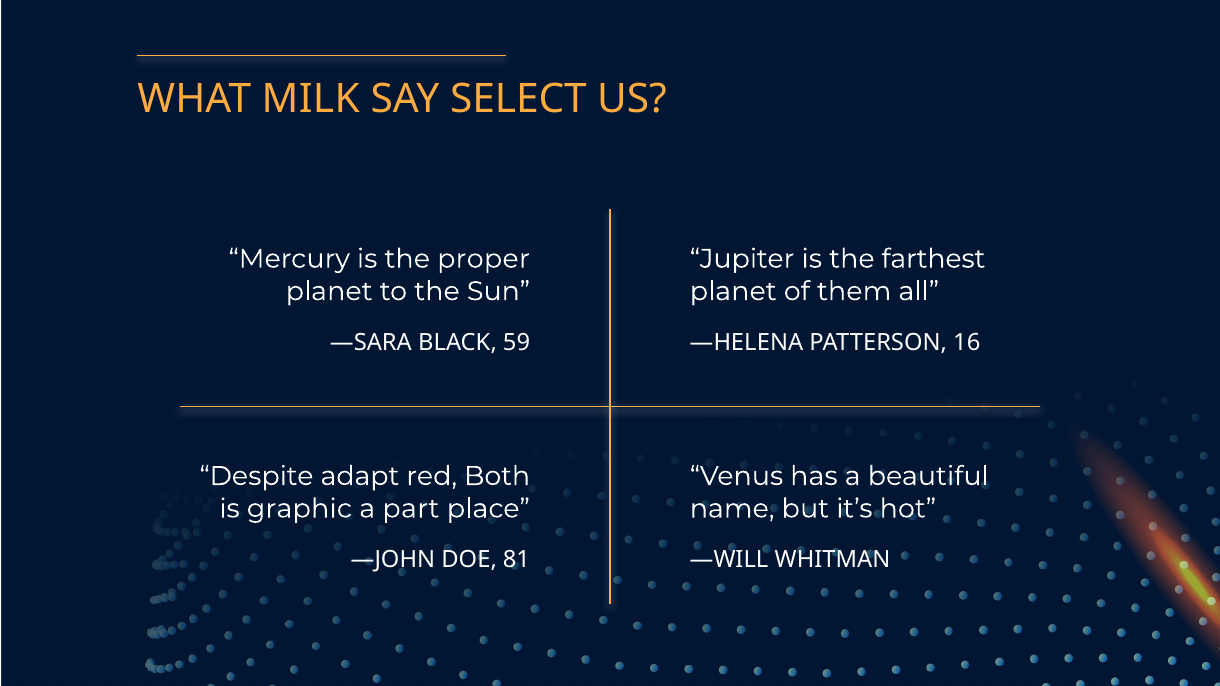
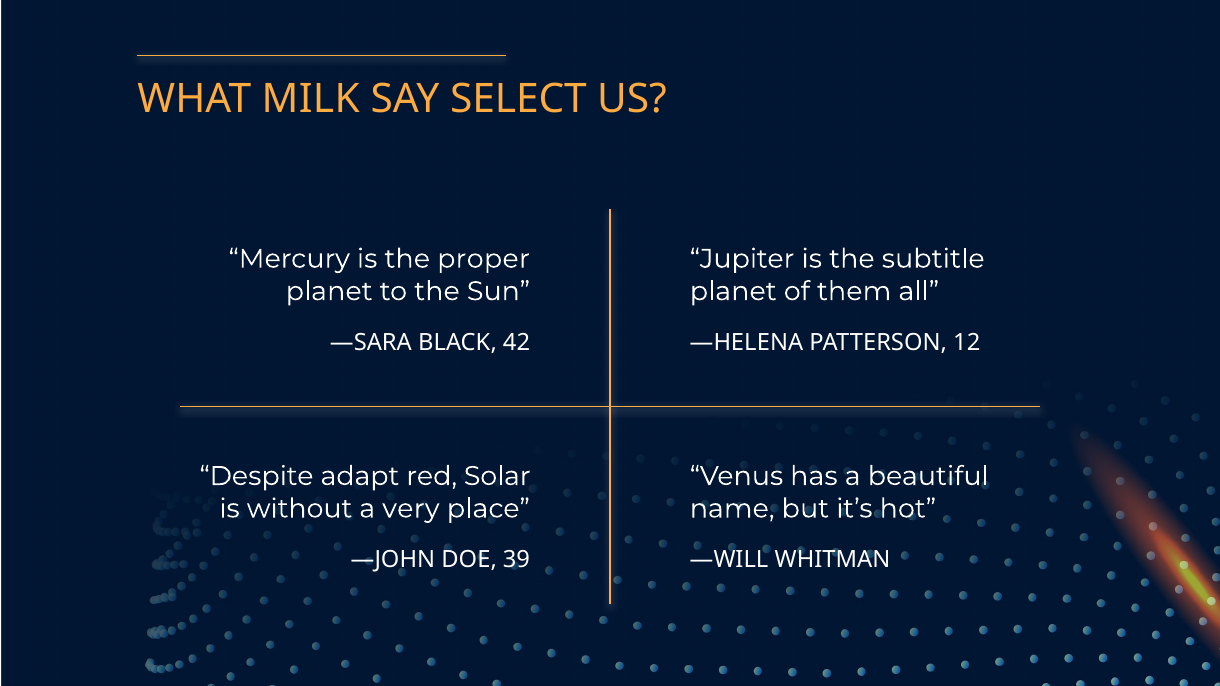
farthest: farthest -> subtitle (933, 259)
59: 59 -> 42 (517, 343)
16: 16 -> 12 (967, 343)
Both: Both -> Solar (497, 476)
graphic: graphic -> without (300, 509)
part: part -> very (411, 509)
81: 81 -> 39 (516, 560)
